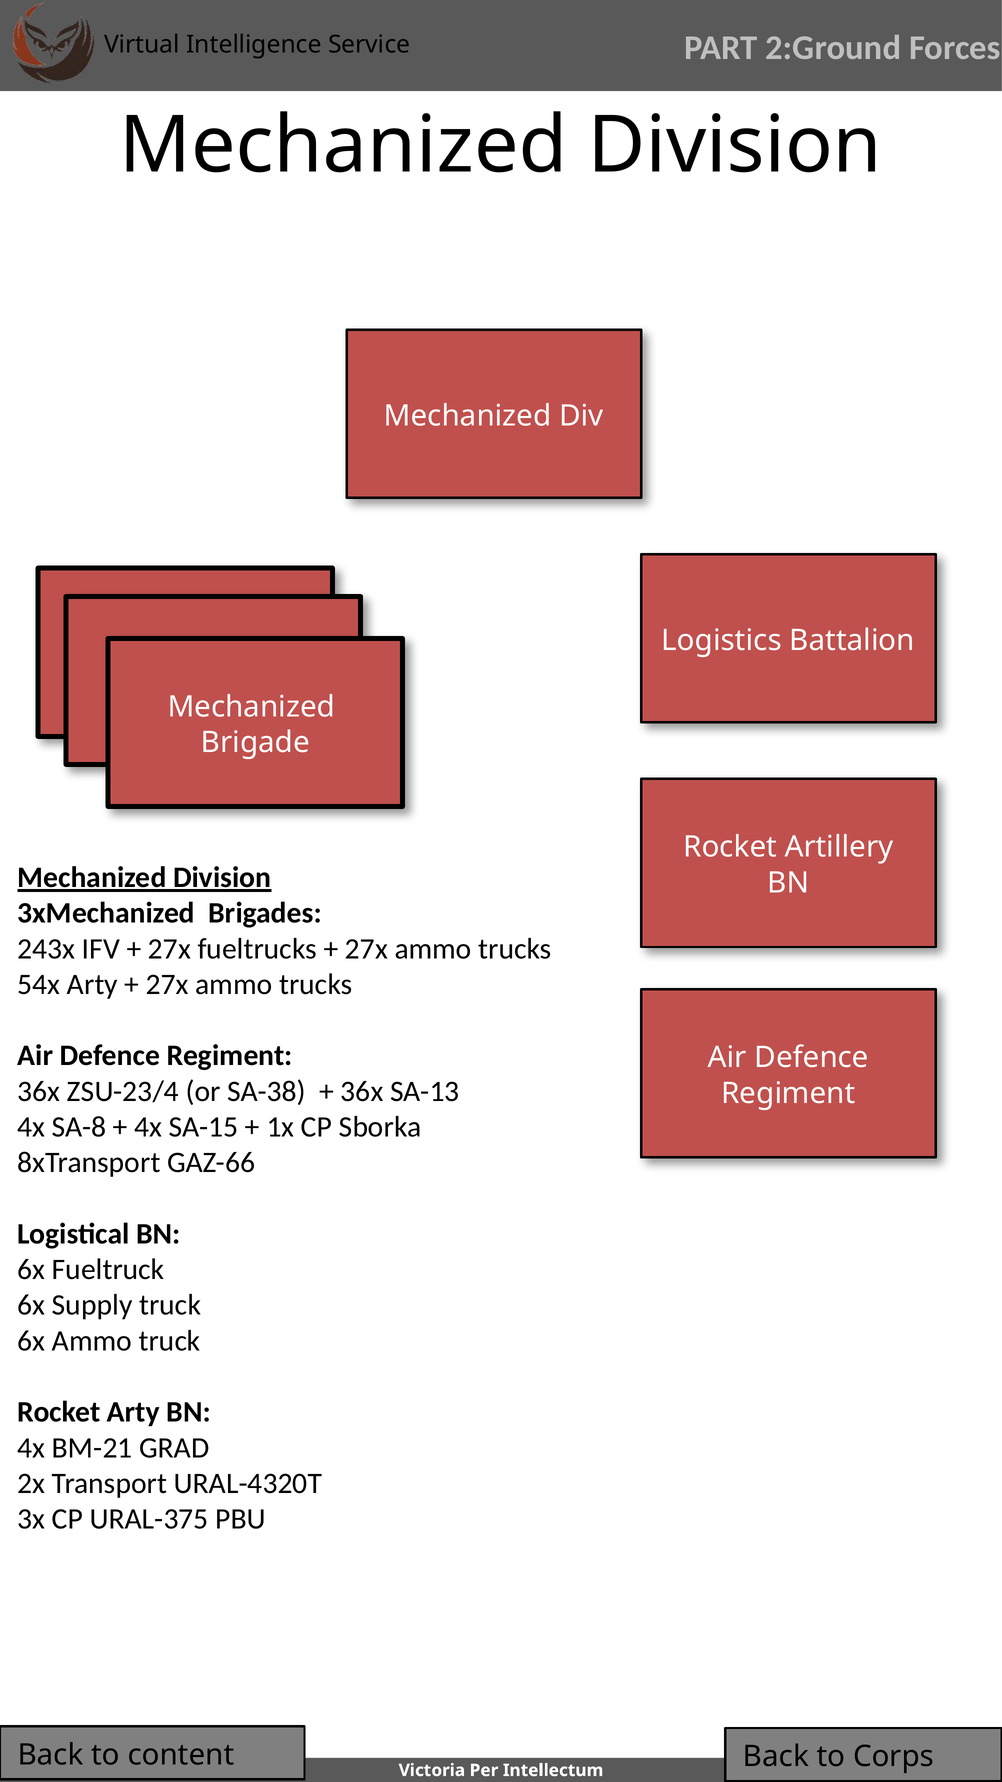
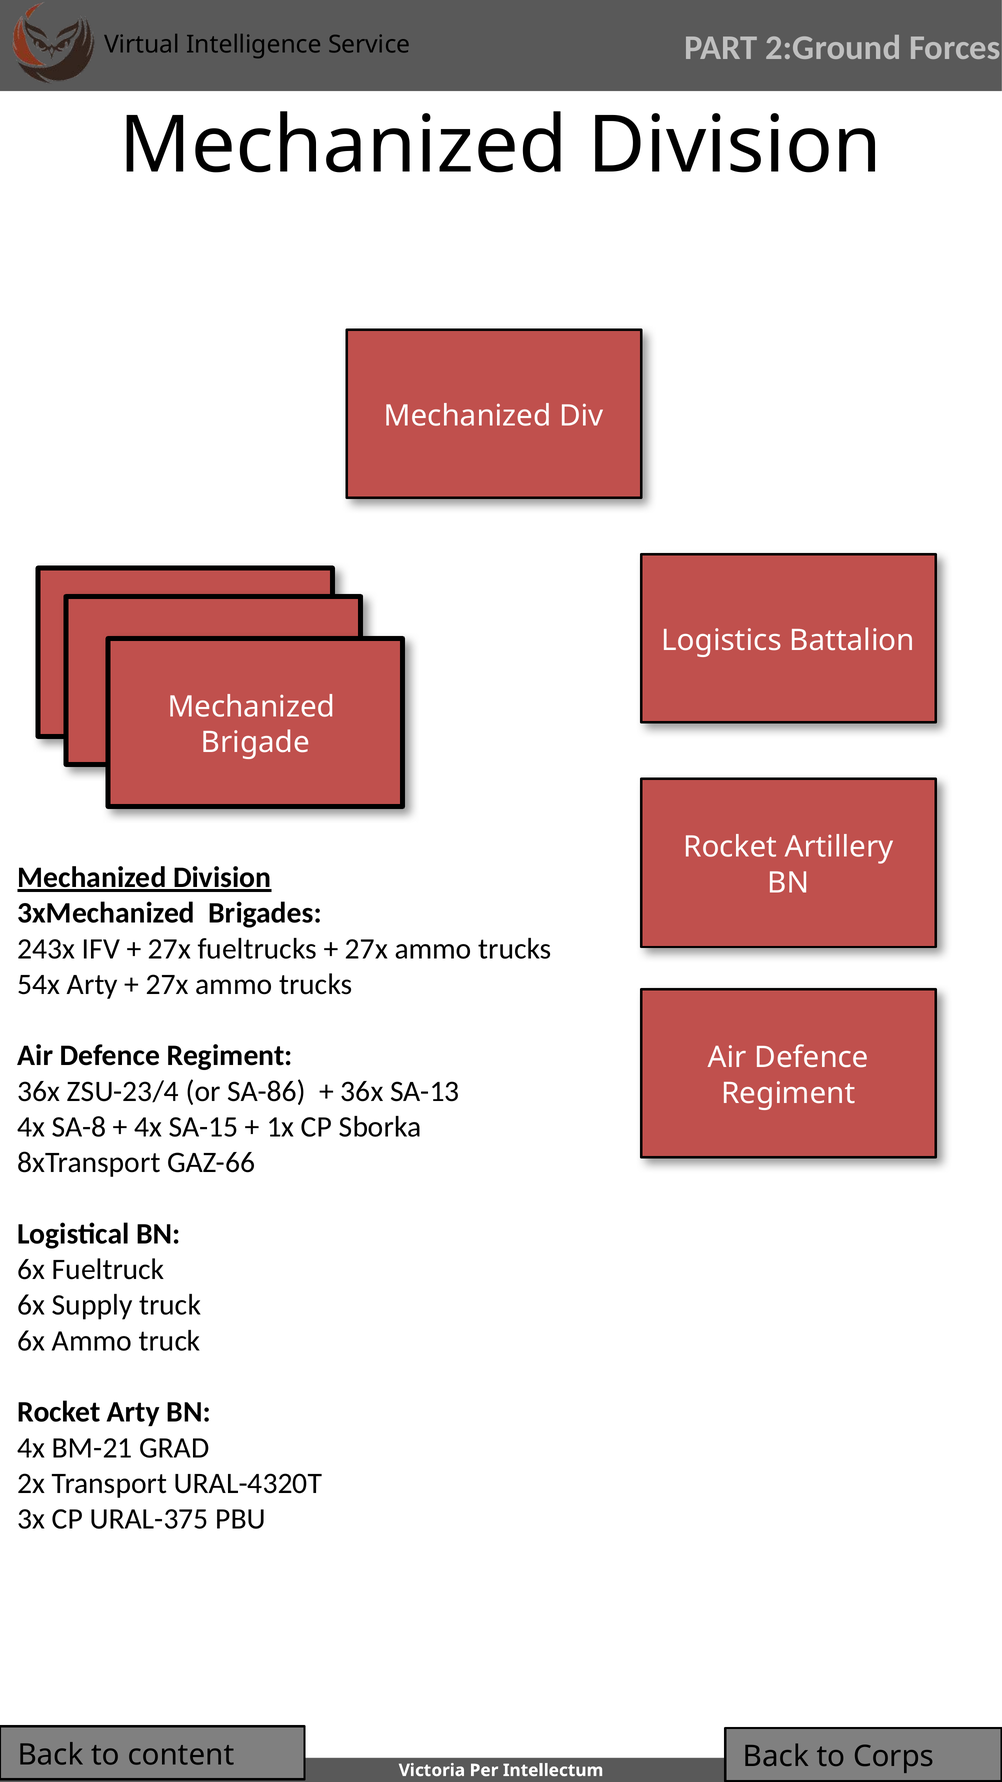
SA-38: SA-38 -> SA-86 (266, 1091)
